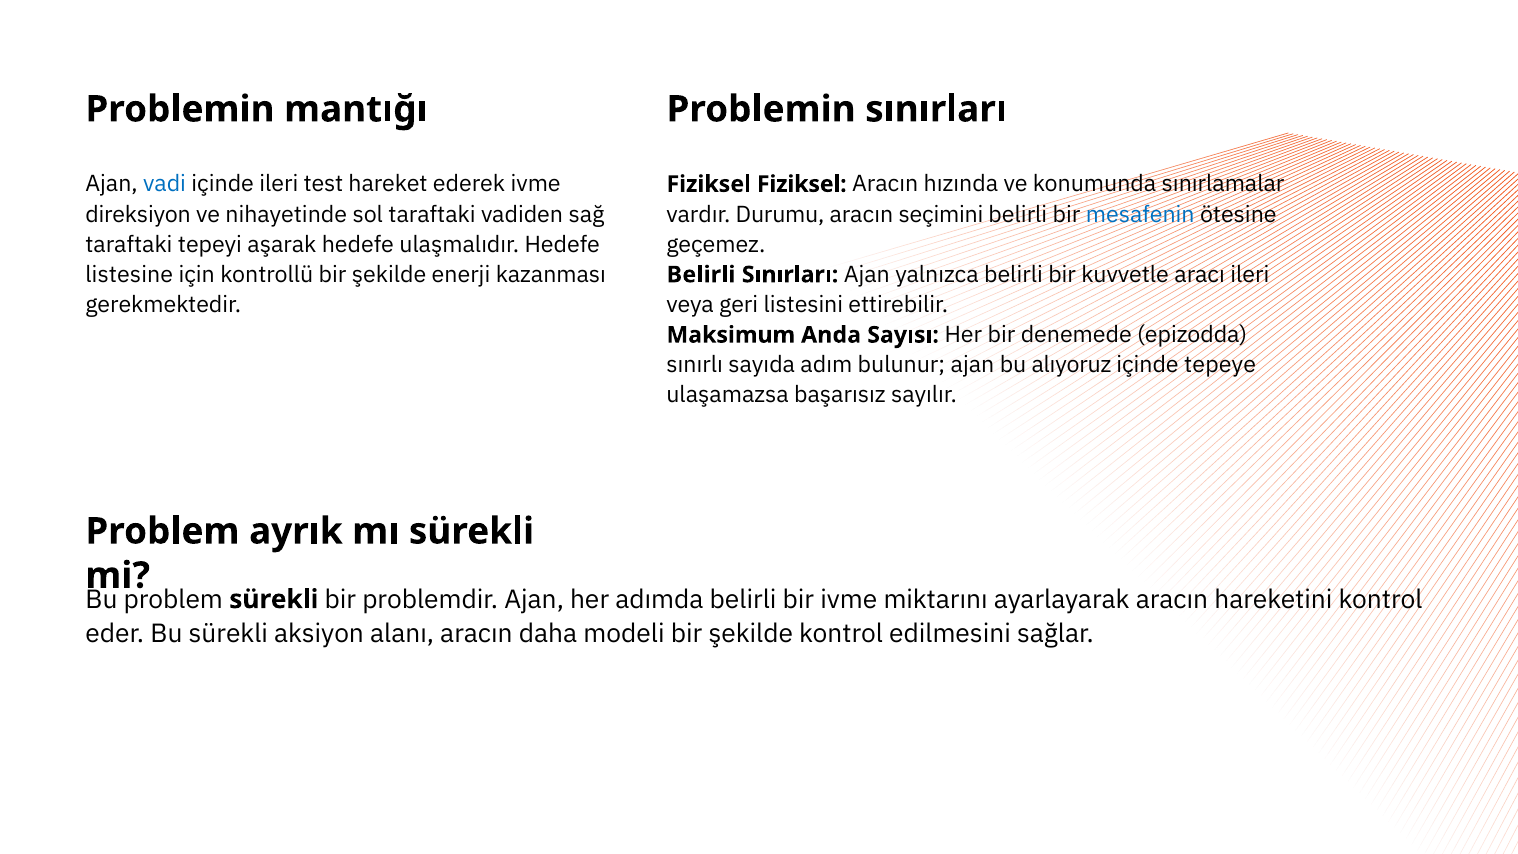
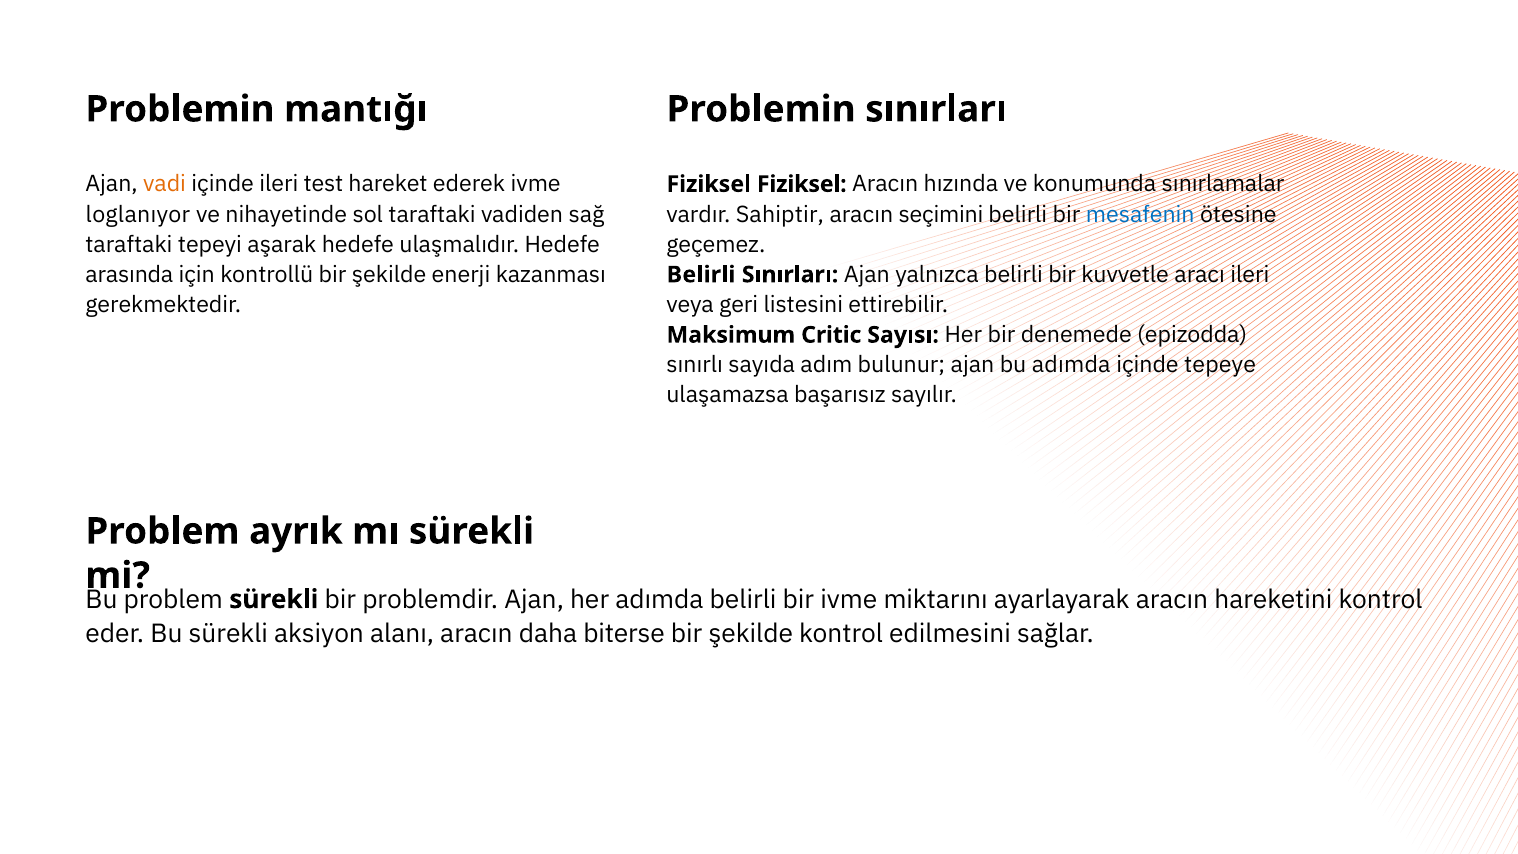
vadi colour: blue -> orange (165, 184)
direksiyon: direksiyon -> loglanıyor (138, 214)
Durumu: Durumu -> Sahiptir (780, 214)
listesine: listesine -> arasında (129, 275)
Anda: Anda -> Critic (831, 335)
bu alıyoruz: alıyoruz -> adımda (1071, 365)
modeli: modeli -> biterse (624, 634)
